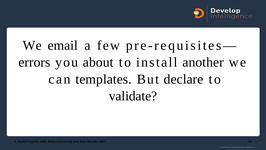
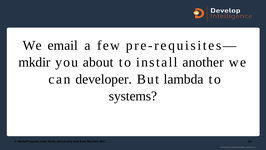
errors: errors -> mkdir (34, 62)
templates: templates -> developer (104, 79)
declare: declare -> lambda (184, 79)
validate: validate -> systems (133, 96)
